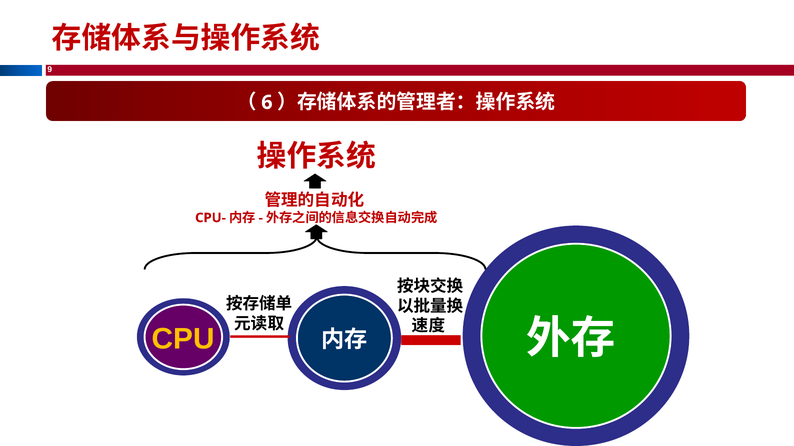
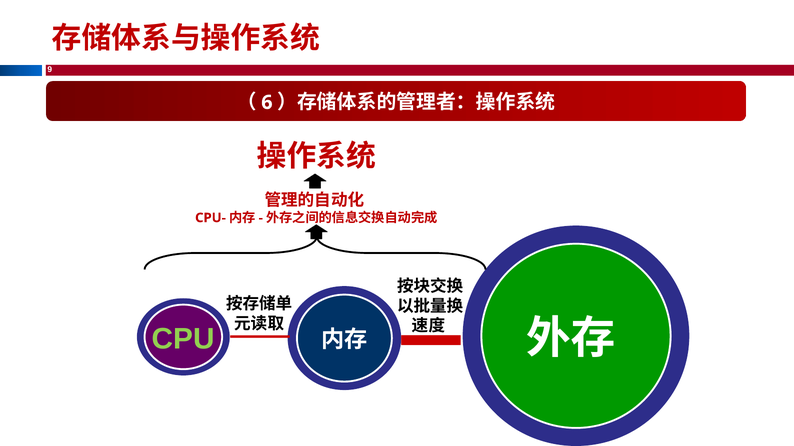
CPU colour: yellow -> light green (183, 339)
